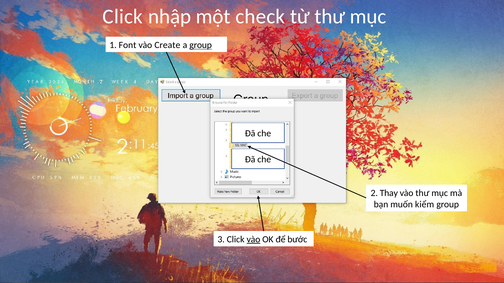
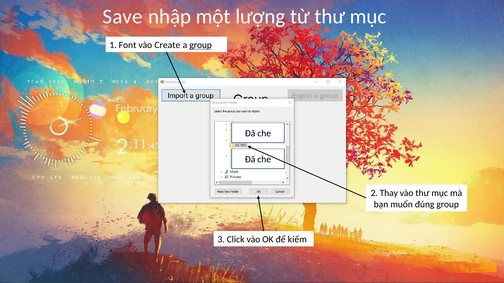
Click: Click -> Save (123, 17)
check: check -> lượng (260, 17)
kiểm: kiểm -> đúng (425, 205)
vào underline: present -> none (253, 240)
bước: bước -> kiểm (297, 240)
